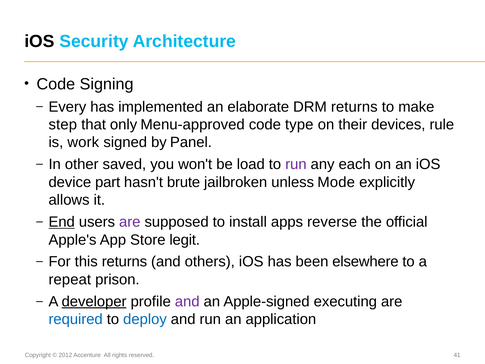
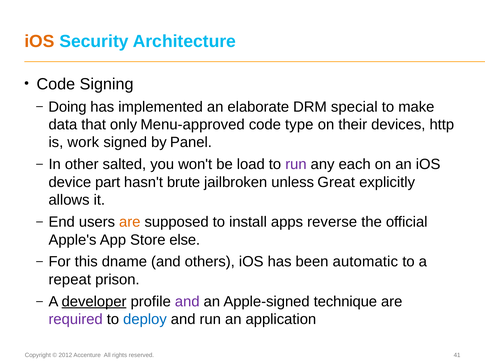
iOS colour: black -> orange (40, 41)
Every: Every -> Doing (67, 107)
DRM returns: returns -> special (354, 107)
step: step -> data (63, 125)
rule: rule -> http (442, 125)
saved: saved -> salted (124, 164)
Mode: Mode -> Great (336, 182)
End underline: present -> none (62, 222)
are colour: purple -> orange (130, 222)
legit: legit -> else (185, 240)
this returns: returns -> dname (124, 262)
elsewhere: elsewhere -> automatic (365, 262)
executing: executing -> technique (345, 301)
required colour: blue -> purple (76, 319)
